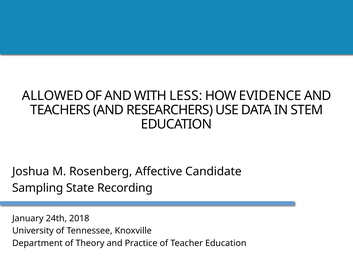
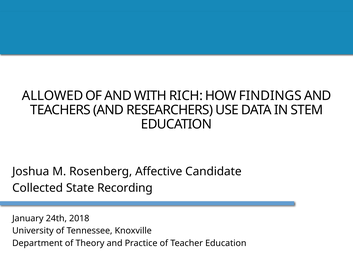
LESS: LESS -> RICH (186, 96)
EVIDENCE: EVIDENCE -> FINDINGS (270, 96)
Sampling: Sampling -> Collected (38, 188)
